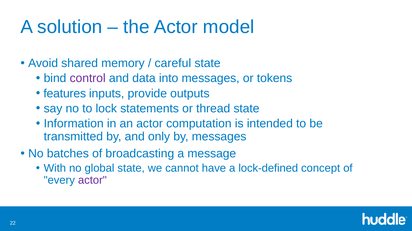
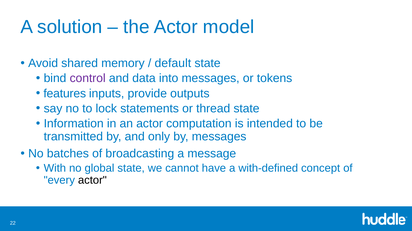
careful: careful -> default (173, 64)
lock-defined: lock-defined -> with-defined (268, 169)
actor colour: purple -> black (92, 181)
